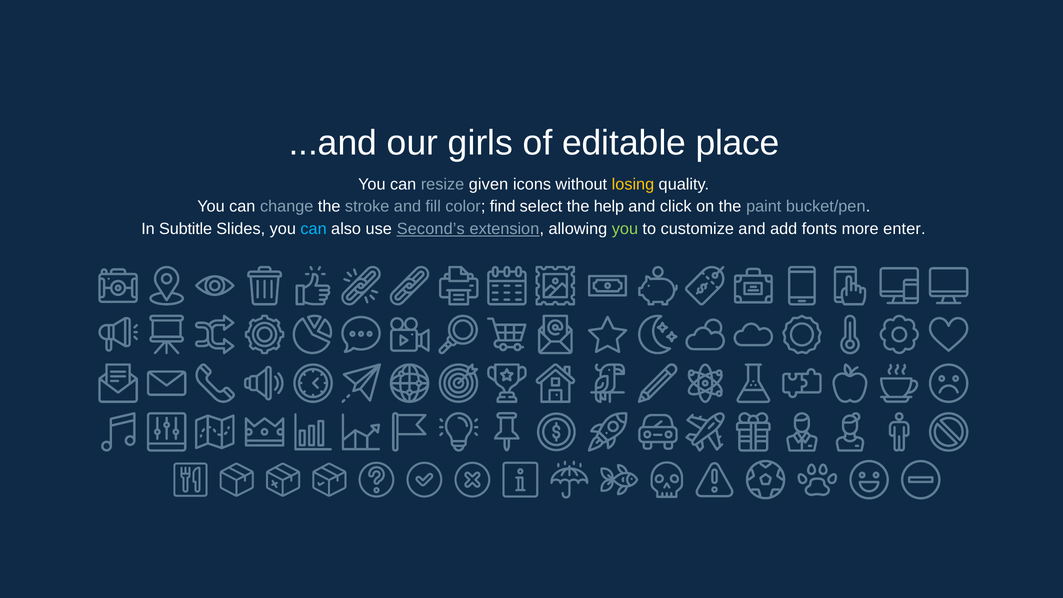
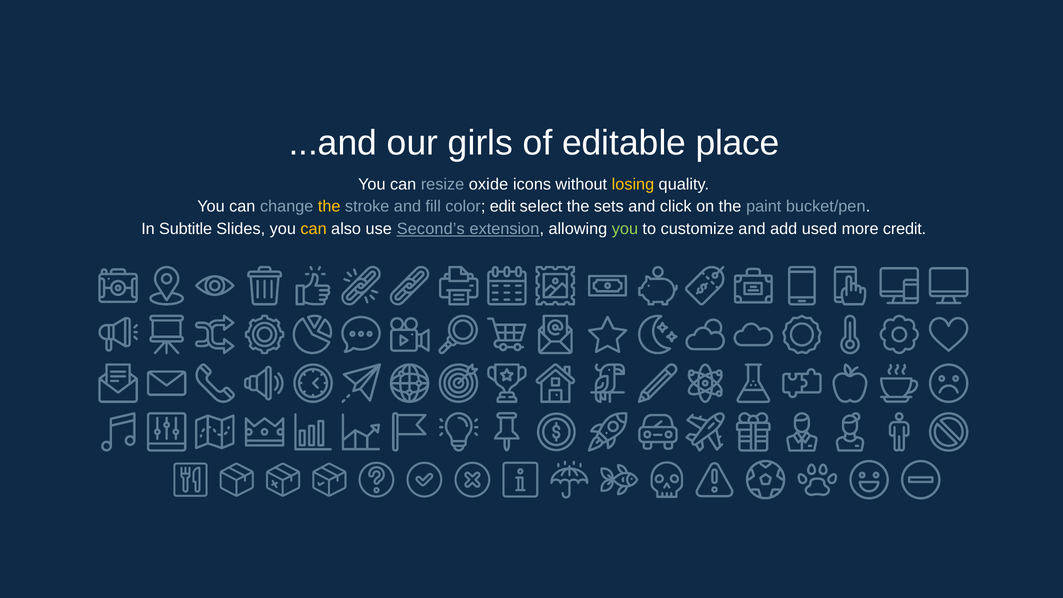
given: given -> oxide (489, 184)
the colour: white -> yellow (329, 207)
find: find -> edit (503, 207)
help: help -> sets (609, 207)
can colour: light blue -> yellow (314, 229)
fonts: fonts -> used (819, 229)
enter: enter -> credit (905, 229)
